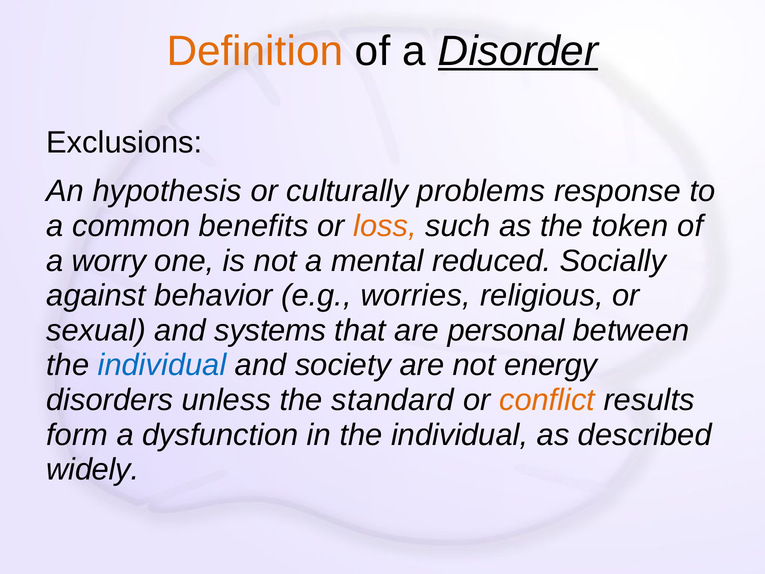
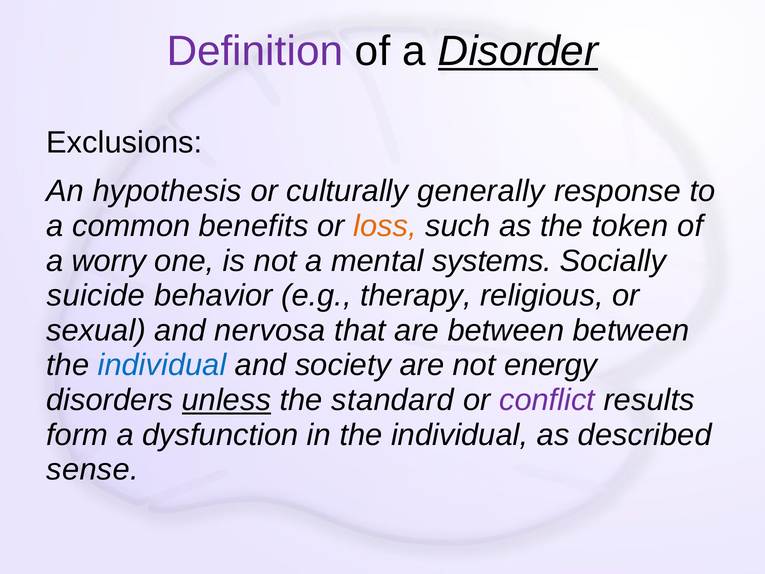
Definition colour: orange -> purple (255, 51)
problems: problems -> generally (481, 191)
reduced: reduced -> systems (492, 261)
against: against -> suicide (96, 296)
worries: worries -> therapy (416, 296)
systems: systems -> nervosa (270, 331)
are personal: personal -> between (506, 331)
unless underline: none -> present (226, 400)
conflict colour: orange -> purple (547, 400)
widely: widely -> sense (93, 470)
